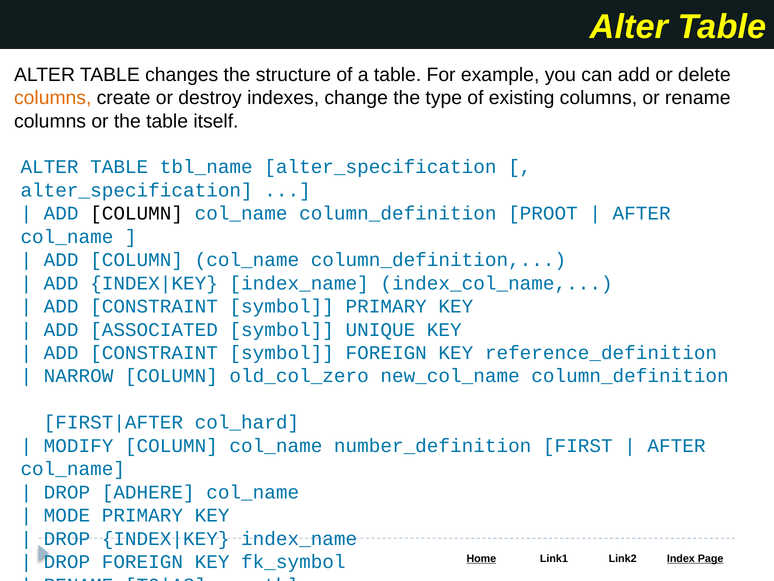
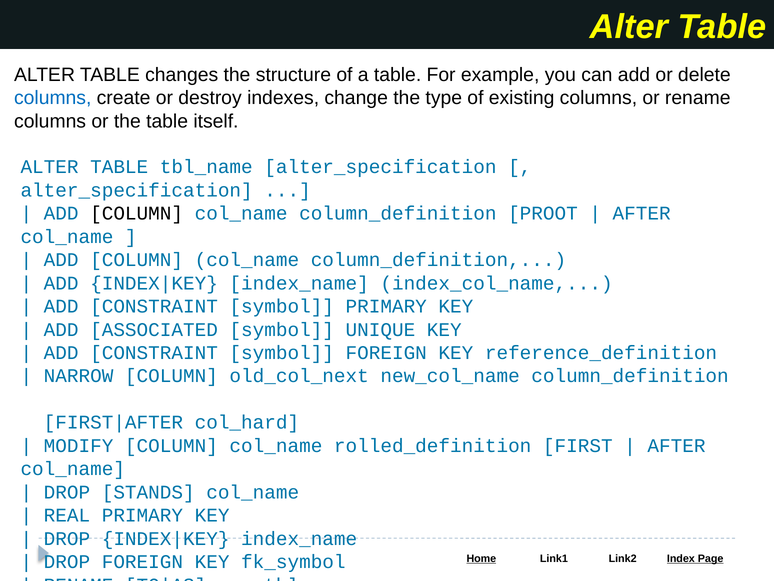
columns colour: orange -> blue (53, 98)
old_col_zero: old_col_zero -> old_col_next (299, 376)
number_definition: number_definition -> rolled_definition (433, 445)
ADHERE: ADHERE -> STANDS (148, 492)
MODE: MODE -> REAL (67, 515)
